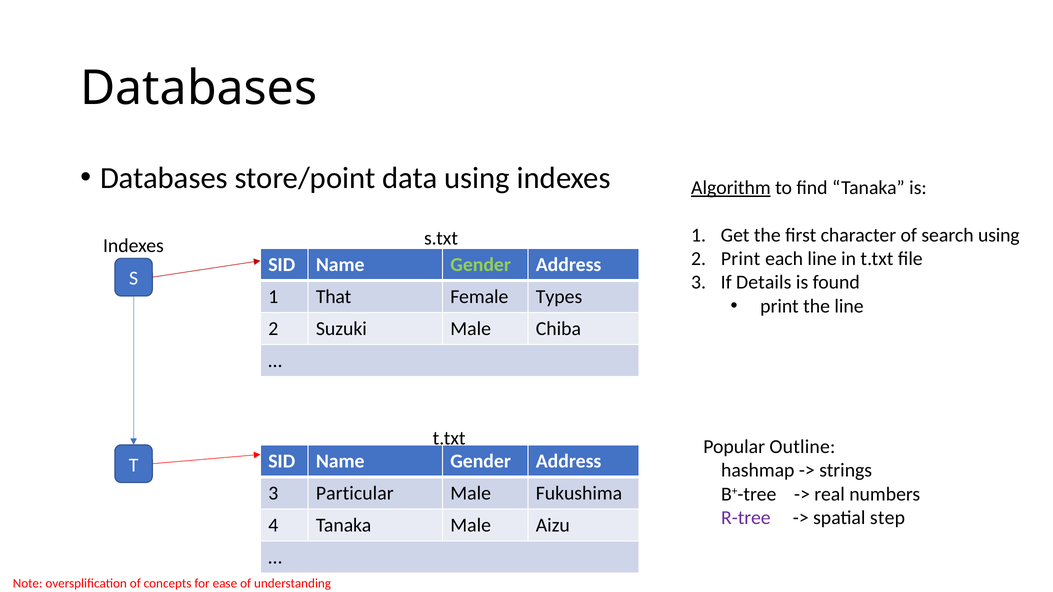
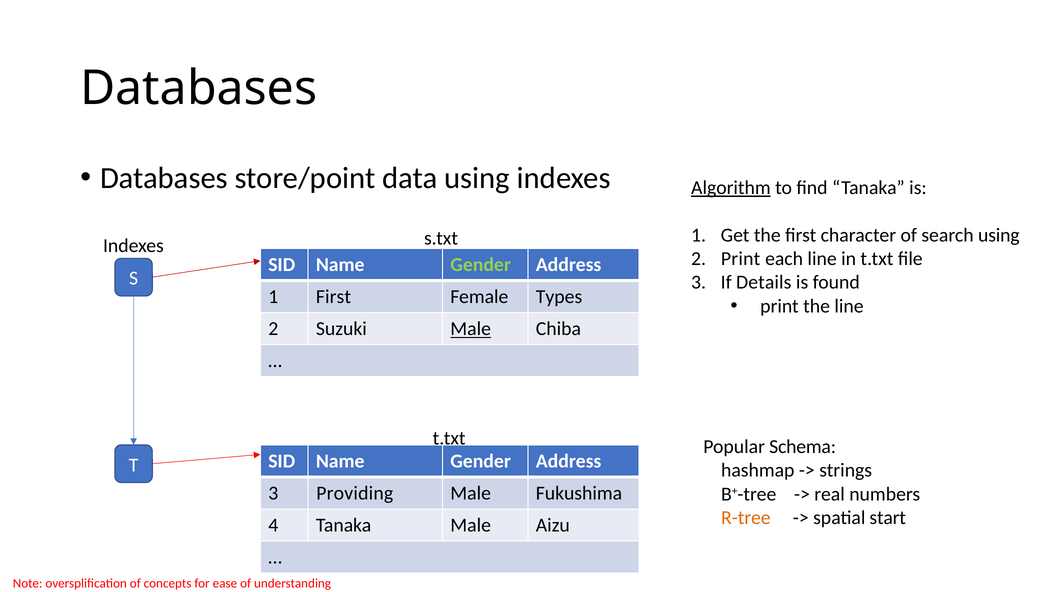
1 That: That -> First (333, 297)
Male underline: none -> present (471, 329)
Outline: Outline -> Schema (803, 447)
Particular: Particular -> Providing (355, 493)
R-tree colour: purple -> orange (746, 518)
step: step -> start (888, 518)
